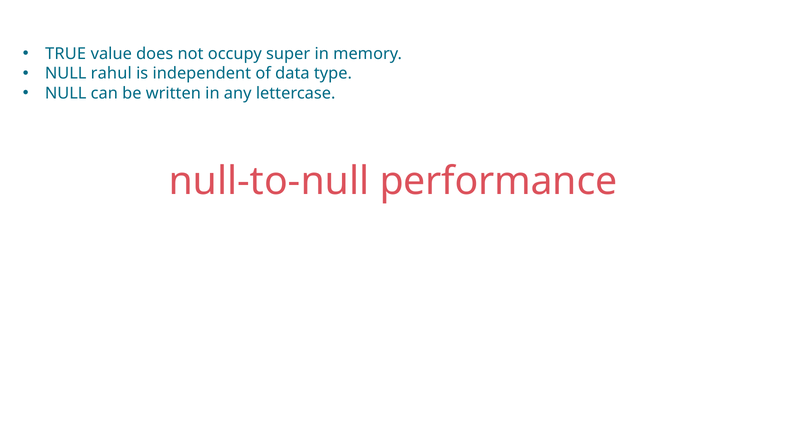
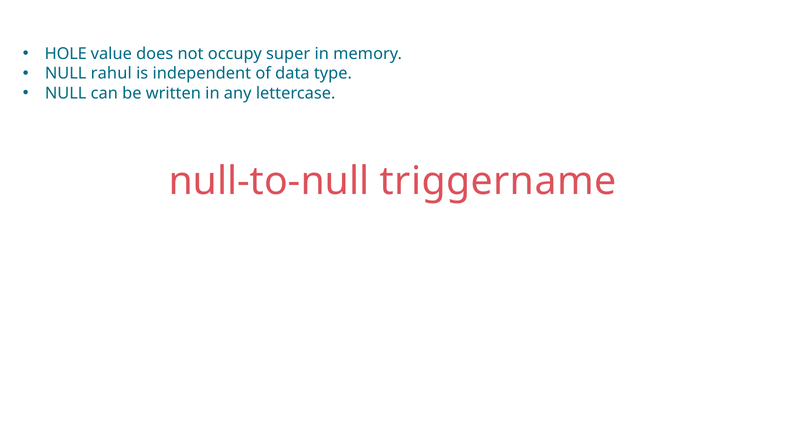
TRUE: TRUE -> HOLE (66, 54)
performance: performance -> triggername (498, 181)
